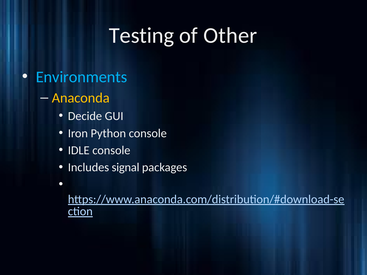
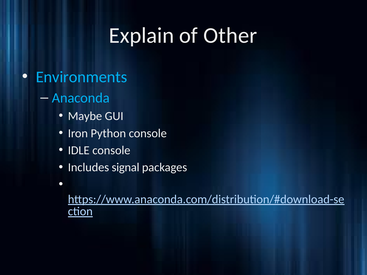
Testing: Testing -> Explain (141, 36)
Anaconda colour: yellow -> light blue (81, 98)
Decide: Decide -> Maybe (85, 116)
